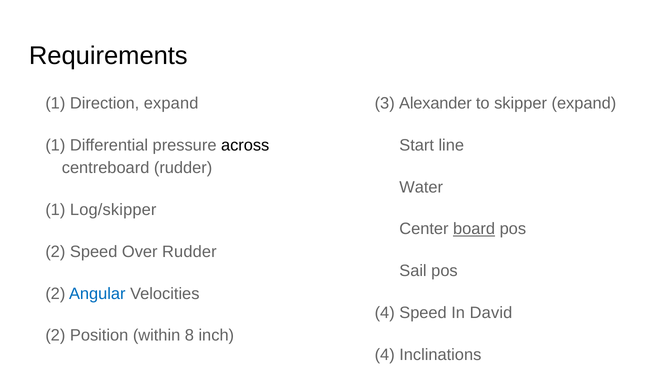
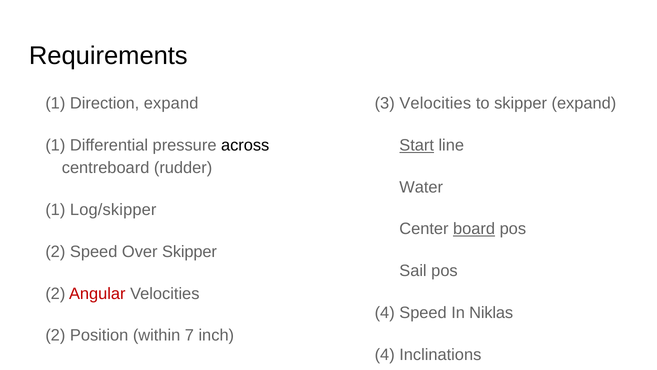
3 Alexander: Alexander -> Velocities (435, 103)
Start underline: none -> present (417, 145)
Over Rudder: Rudder -> Skipper (190, 251)
Angular colour: blue -> red (97, 293)
David: David -> Niklas (491, 312)
8: 8 -> 7 (189, 335)
